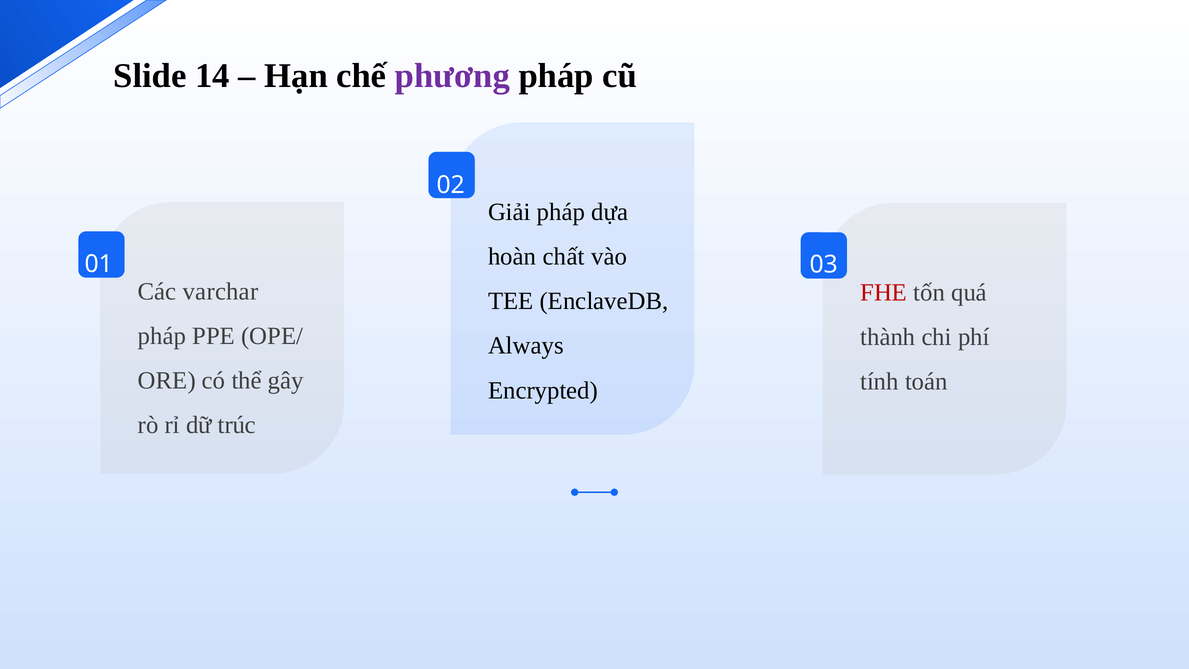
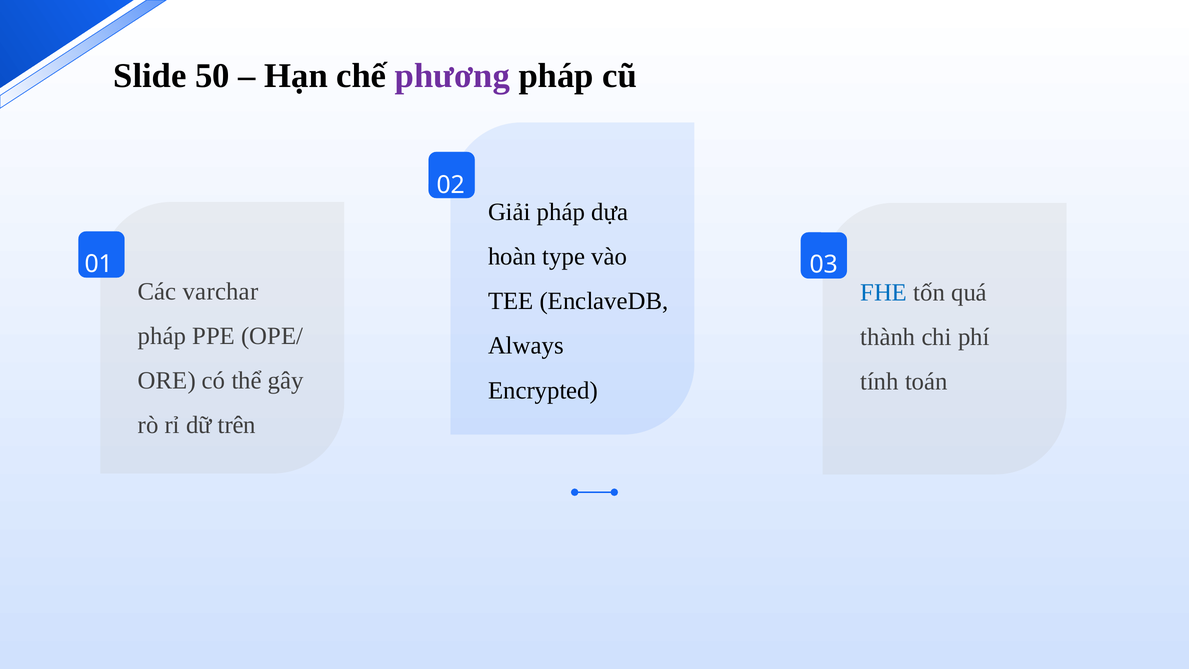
14: 14 -> 50 (212, 76)
chất: chất -> type (564, 256)
FHE colour: red -> blue (884, 292)
trúc: trúc -> trên (237, 425)
